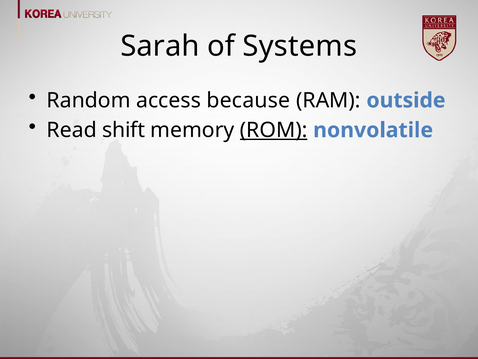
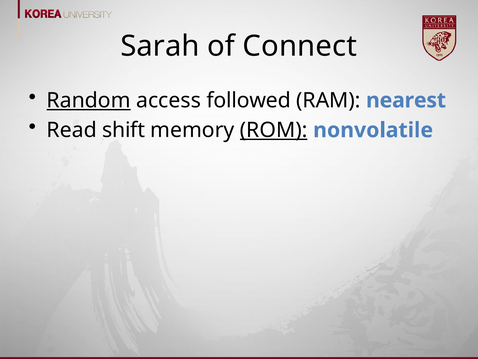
Systems: Systems -> Connect (300, 46)
Random underline: none -> present (89, 100)
because: because -> followed (249, 100)
outside: outside -> nearest (406, 100)
